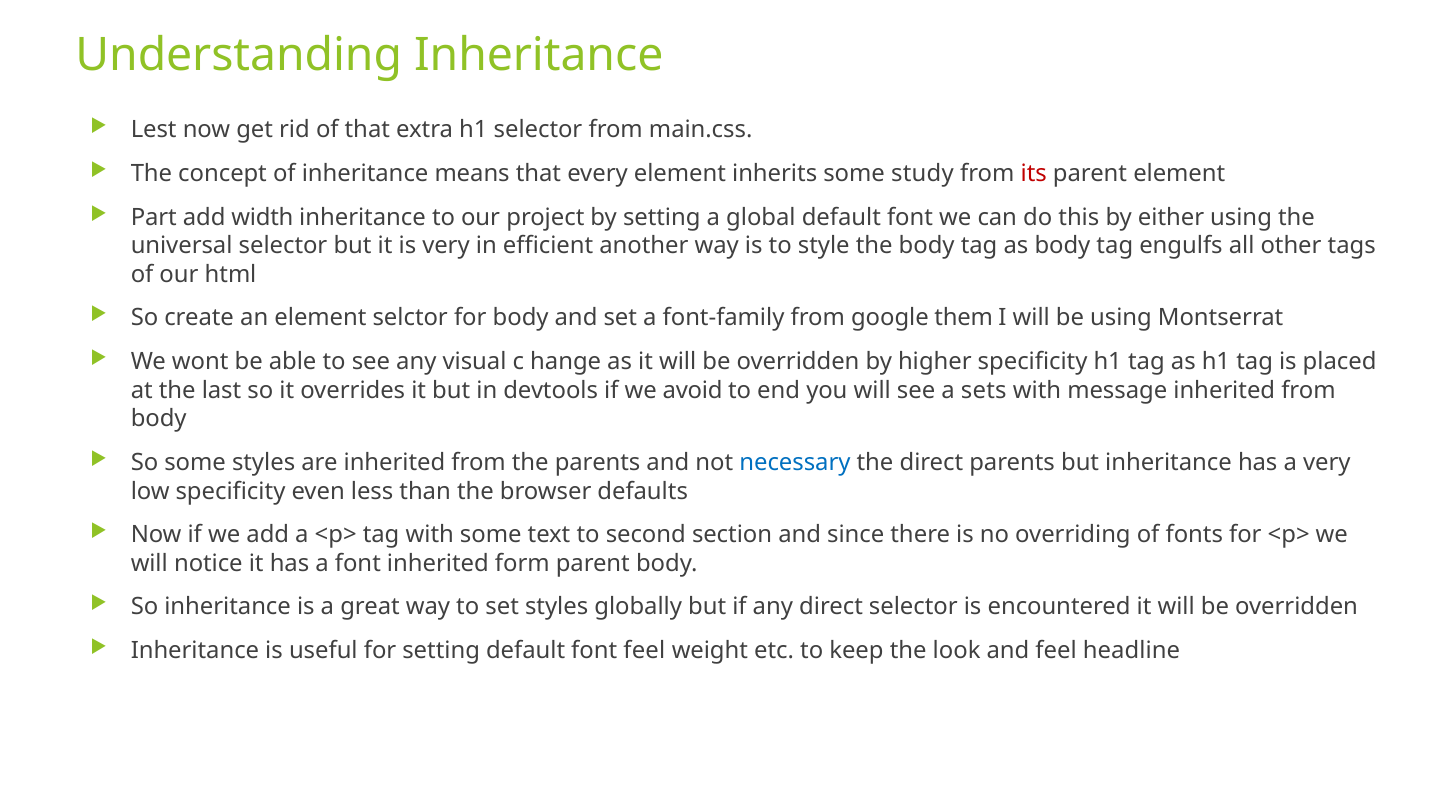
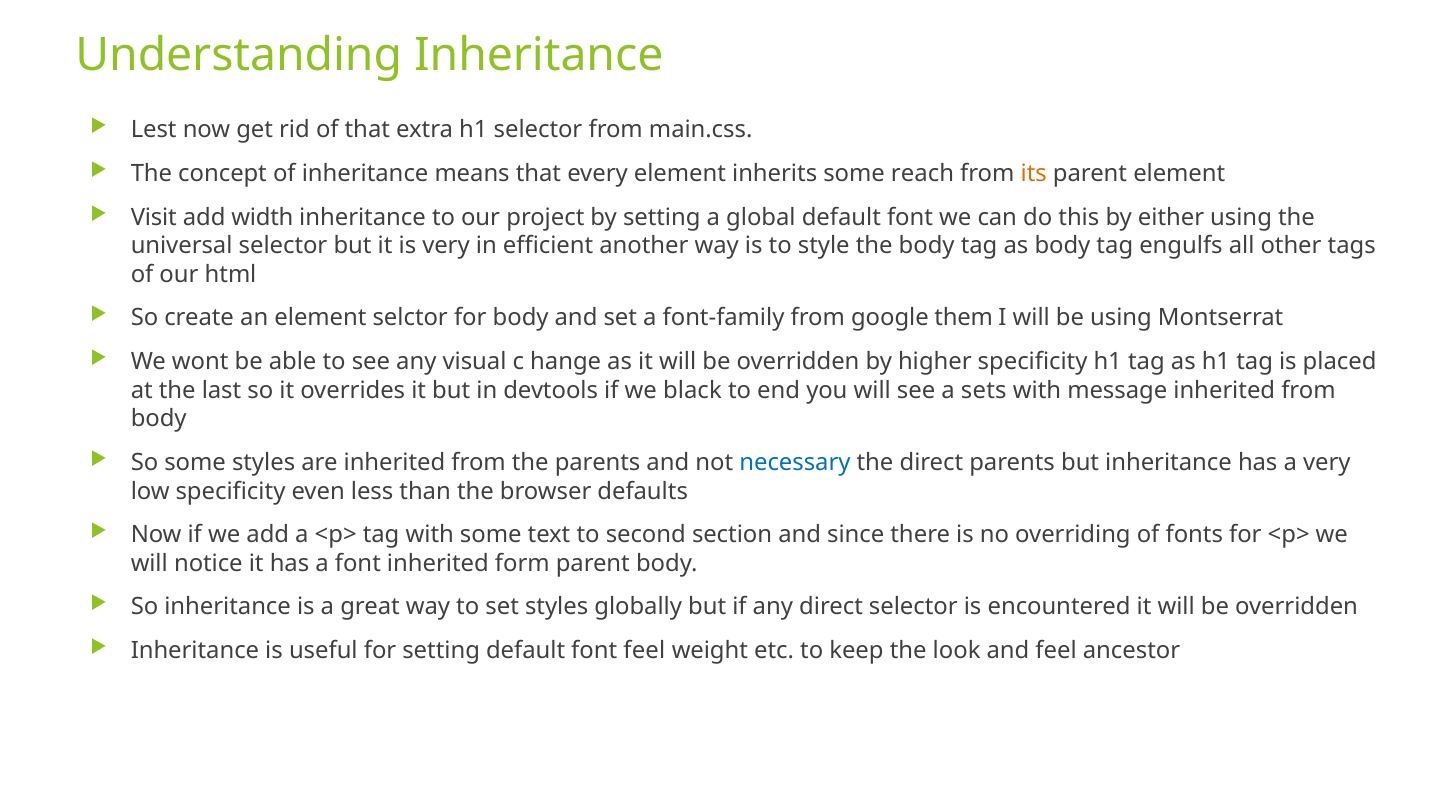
study: study -> reach (922, 174)
its colour: red -> orange (1034, 174)
Part: Part -> Visit (154, 217)
avoid: avoid -> black (692, 391)
headline: headline -> ancestor (1131, 651)
